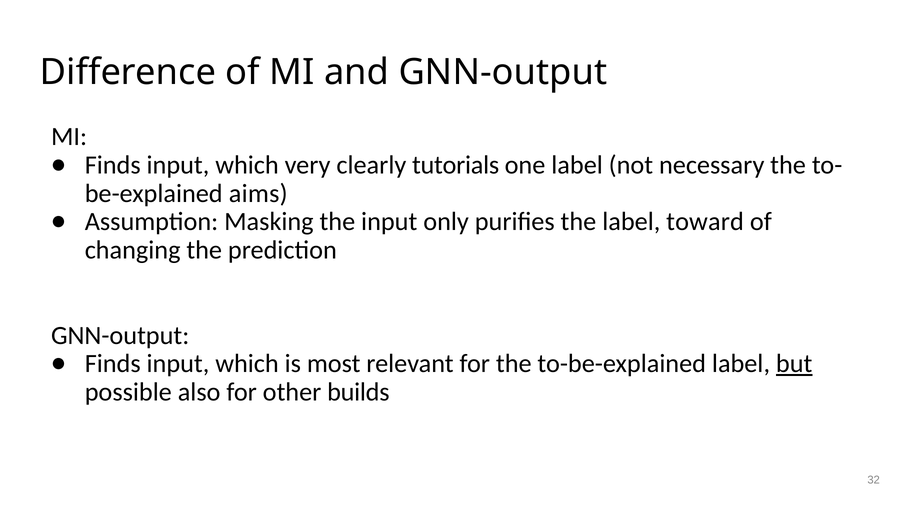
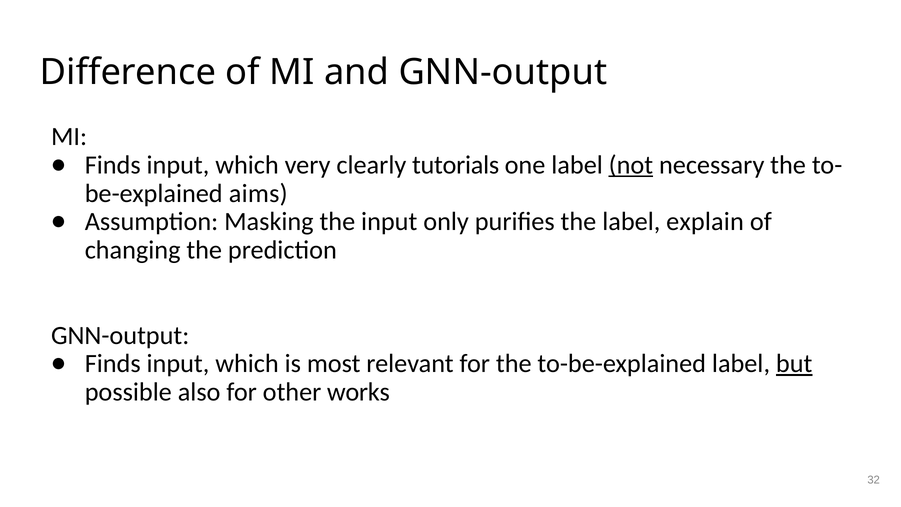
not underline: none -> present (631, 165)
toward: toward -> explain (705, 222)
builds: builds -> works (358, 392)
